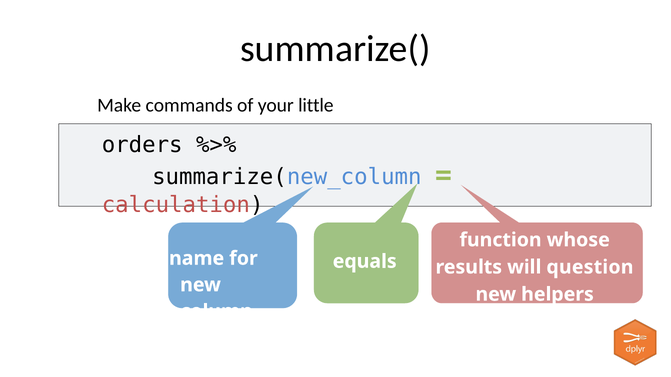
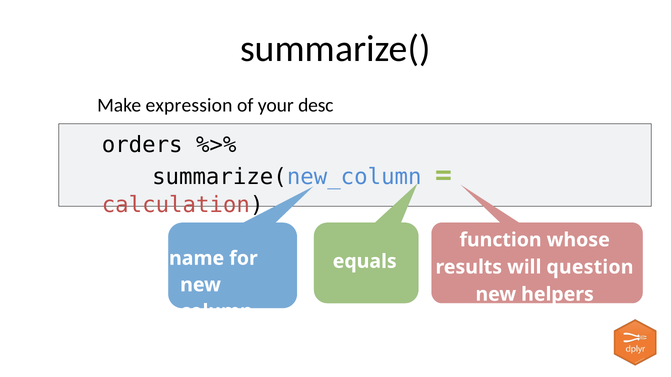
commands: commands -> expression (189, 106)
little: little -> desc (316, 106)
